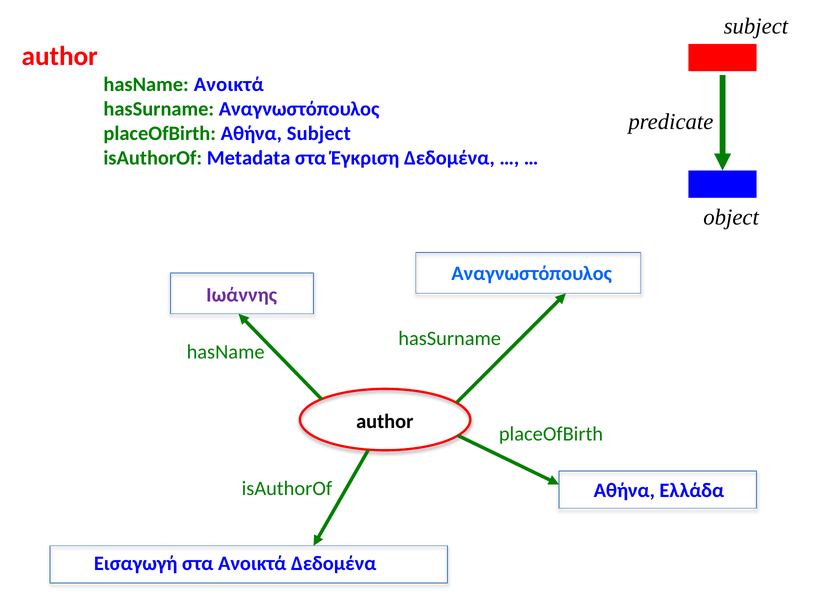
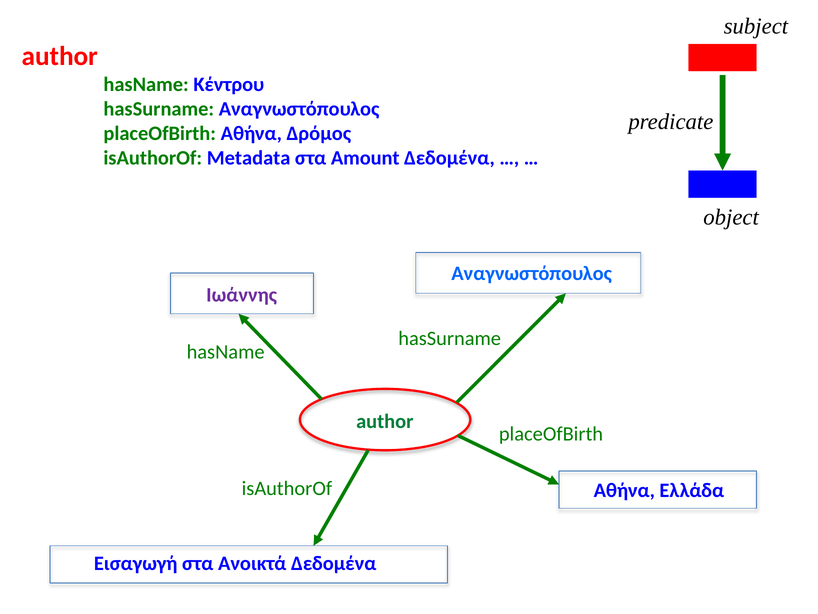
hasName Ανοικτά: Ανοικτά -> Κέντρου (229, 84)
Αθήνα Subject: Subject -> Δρόμος (319, 134)
Έγκριση: Έγκριση -> Amount (365, 158)
author colour: black -> green (385, 421)
